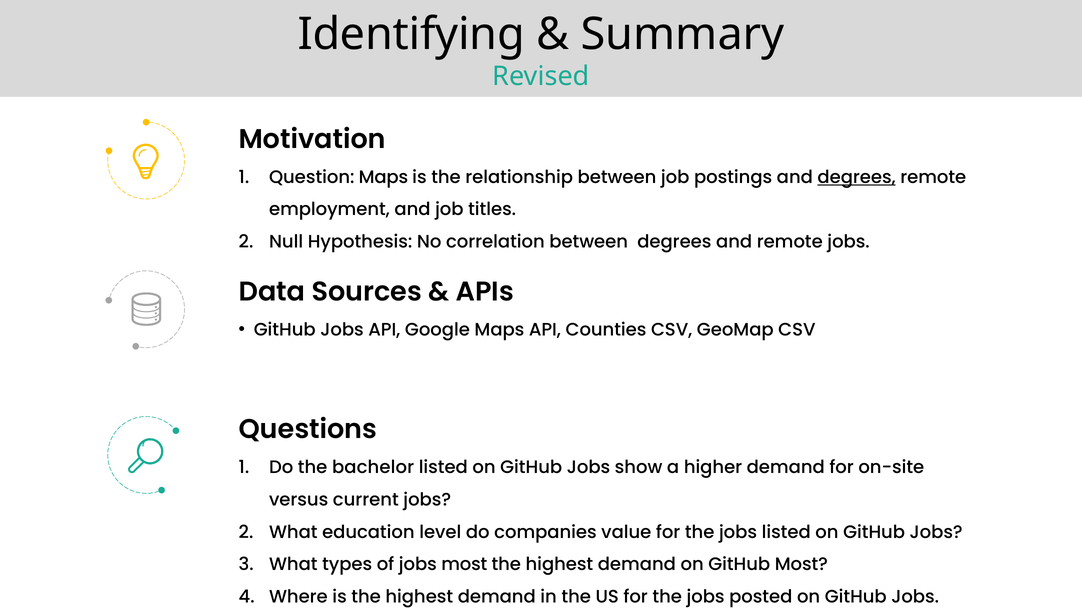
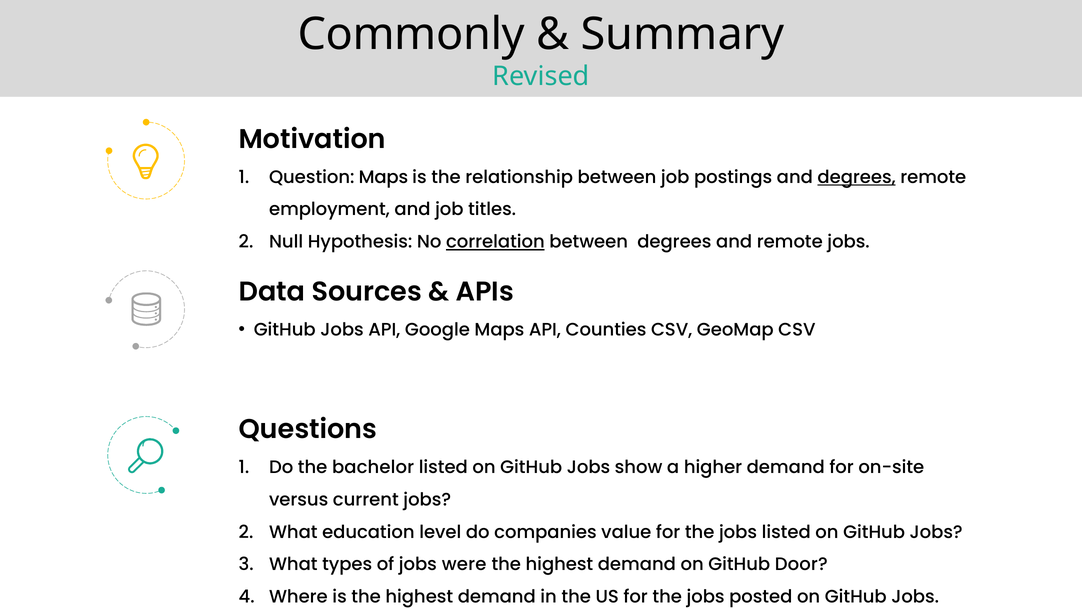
Identifying: Identifying -> Commonly (411, 34)
correlation underline: none -> present (495, 242)
jobs most: most -> were (464, 564)
GitHub Most: Most -> Door (801, 564)
